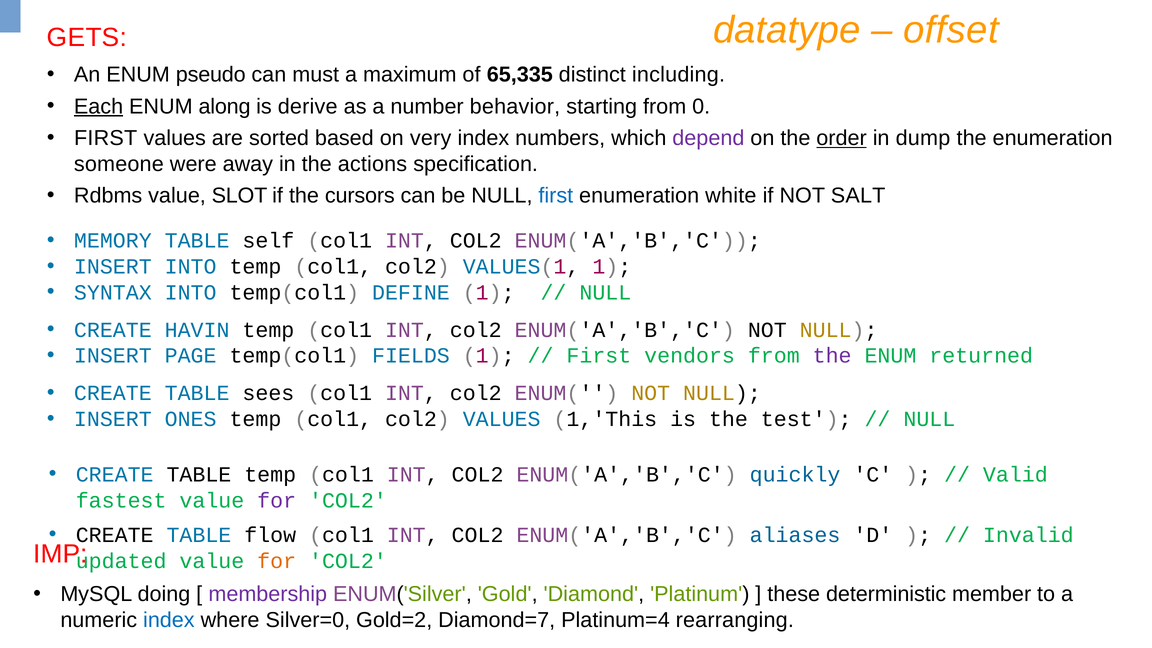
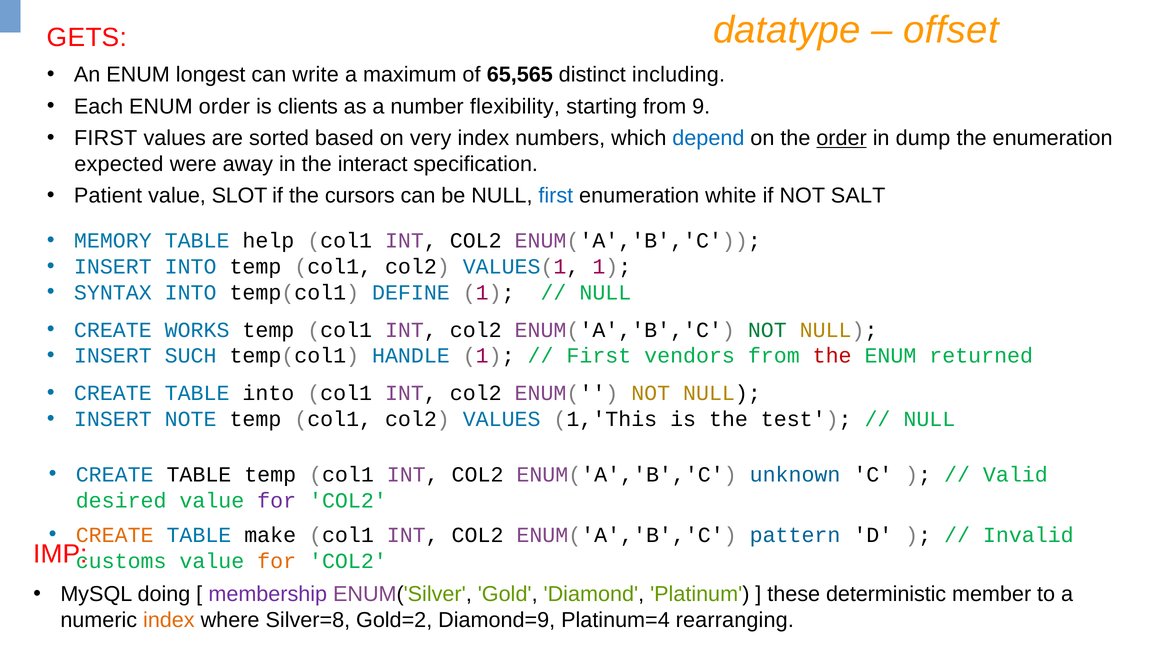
pseudo: pseudo -> longest (211, 75)
must: must -> write (316, 75)
65,335: 65,335 -> 65,565 (520, 75)
Each underline: present -> none (99, 107)
ENUM along: along -> order (224, 107)
derive: derive -> clients (308, 107)
behavior: behavior -> flexibility (515, 107)
0: 0 -> 9 (701, 107)
depend colour: purple -> blue (708, 138)
someone: someone -> expected (119, 164)
actions: actions -> interact (373, 164)
Rdbms: Rdbms -> Patient (108, 196)
self: self -> help (268, 241)
HAVIN: HAVIN -> WORKS (197, 330)
NOT colour: black -> green (767, 330)
PAGE: PAGE -> SUCH (191, 356)
FIELDS: FIELDS -> HANDLE (411, 356)
the colour: purple -> red (832, 356)
TABLE sees: sees -> into (268, 393)
ONES: ONES -> NOTE (191, 419)
quickly: quickly -> unknown (795, 474)
fastest: fastest -> desired (121, 500)
CREATE colour: black -> orange (115, 535)
flow: flow -> make (270, 535)
aliases: aliases -> pattern (795, 535)
updated: updated -> customs (121, 561)
index colour: blue -> orange (169, 620)
Silver=0: Silver=0 -> Silver=8 (308, 620)
Diamond=7: Diamond=7 -> Diamond=9 (497, 620)
